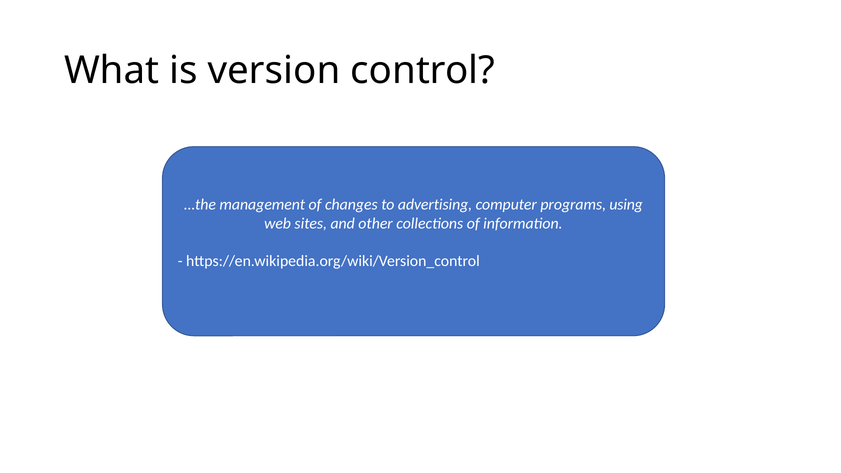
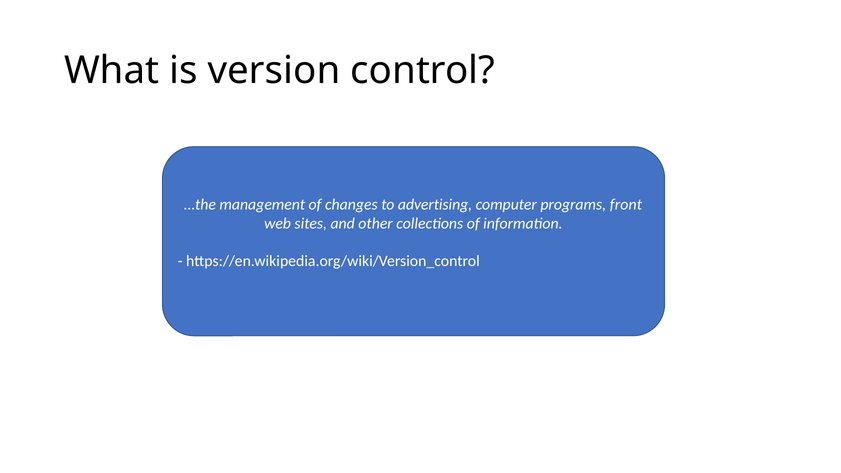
using: using -> front (626, 204)
